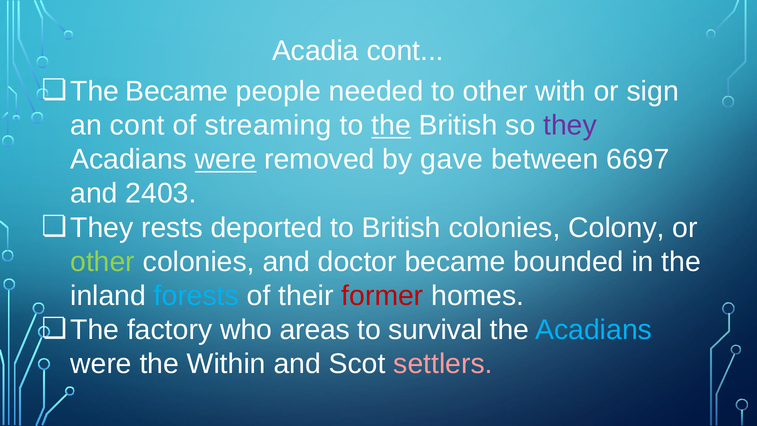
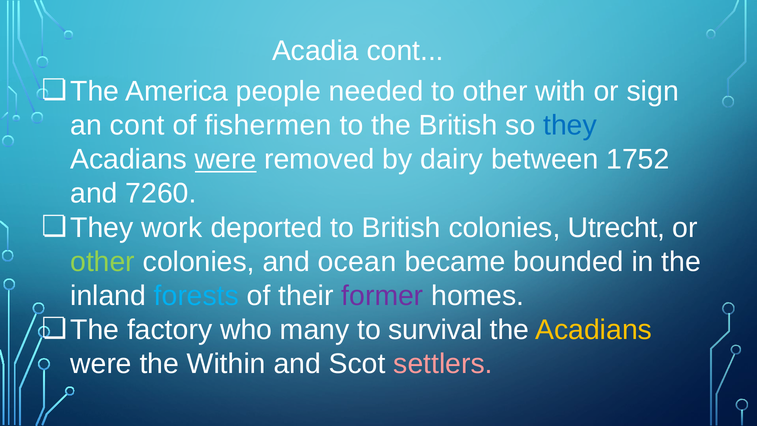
Became: Became -> America (177, 91)
streaming: streaming -> fishermen (268, 125)
the underline: present -> none (391, 125)
they colour: purple -> blue (570, 125)
gave: gave -> dairy (452, 159)
6697: 6697 -> 1752 (638, 159)
2403: 2403 -> 7260 (161, 193)
rests: rests -> work (172, 228)
Colony: Colony -> Utrecht (617, 228)
doctor: doctor -> ocean (357, 262)
former colour: red -> purple (382, 296)
areas: areas -> many (315, 330)
Acadians colour: light blue -> yellow (594, 330)
